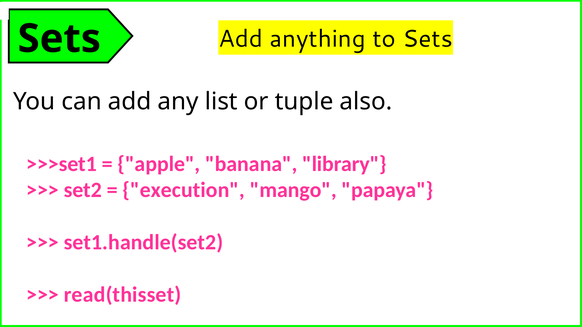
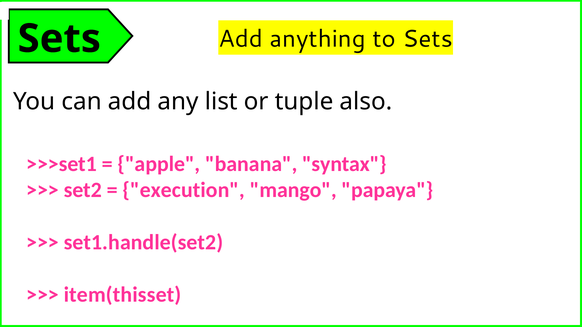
library: library -> syntax (344, 164)
read(thisset: read(thisset -> item(thisset (123, 295)
